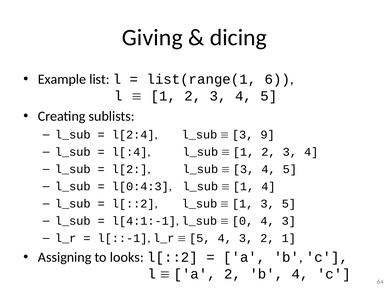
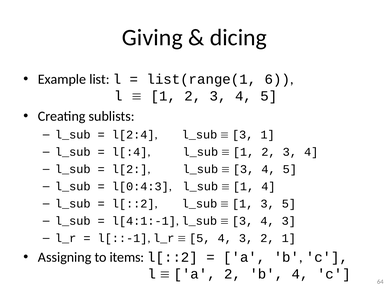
3 9: 9 -> 1 (268, 135)
0: 0 -> 3 (243, 221)
looks: looks -> items (127, 258)
